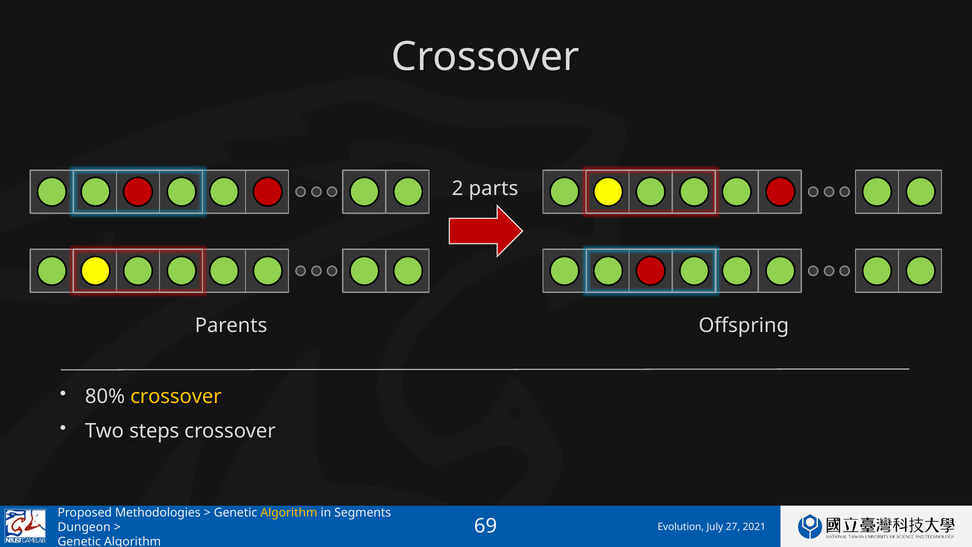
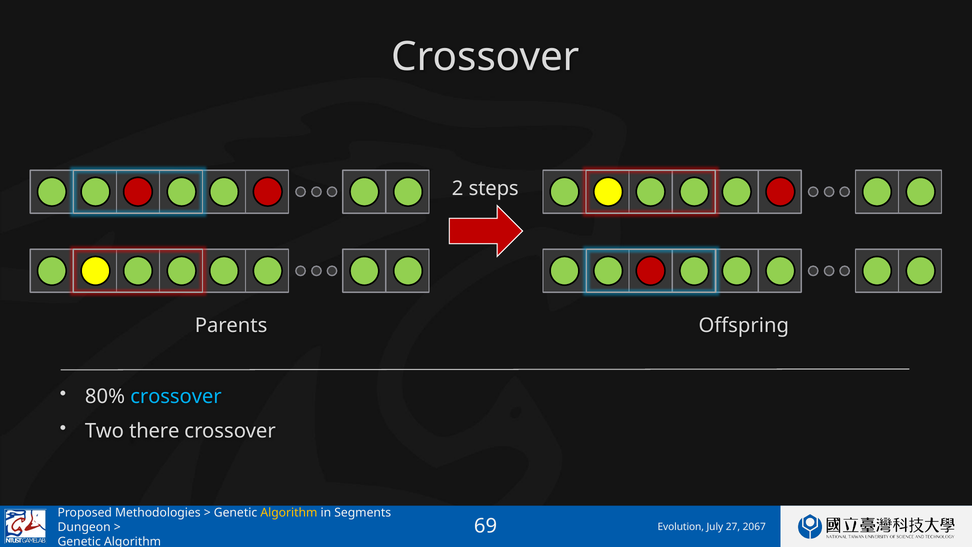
parts: parts -> steps (494, 188)
crossover colour: yellow -> light blue (176, 396)
steps: steps -> there (154, 431)
2021: 2021 -> 2067 (754, 527)
